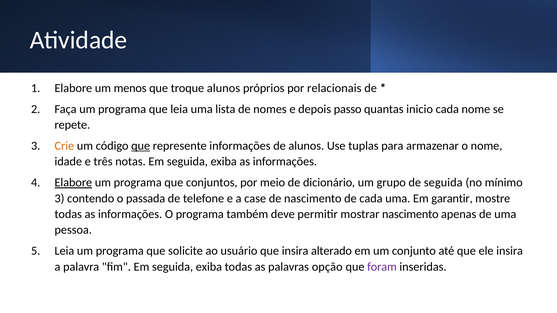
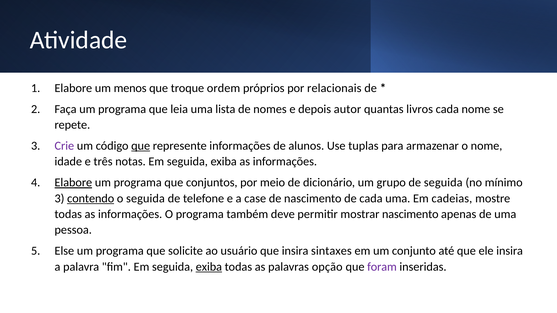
troque alunos: alunos -> ordem (224, 88)
passo: passo -> autor (348, 109)
inicio: inicio -> livros (420, 109)
Crie colour: orange -> purple (64, 146)
contendo underline: none -> present (91, 199)
o passada: passada -> seguida (145, 199)
garantir: garantir -> cadeias (452, 199)
Leia: Leia -> Else (64, 251)
alterado: alterado -> sintaxes (331, 251)
exiba underline: none -> present (209, 267)
